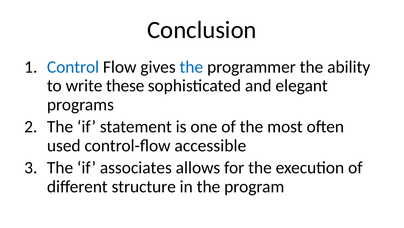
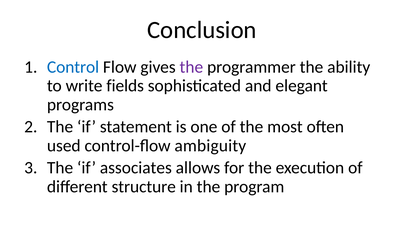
the colour: blue -> purple (191, 67)
these: these -> fields (125, 86)
accessible: accessible -> ambiguity (210, 145)
